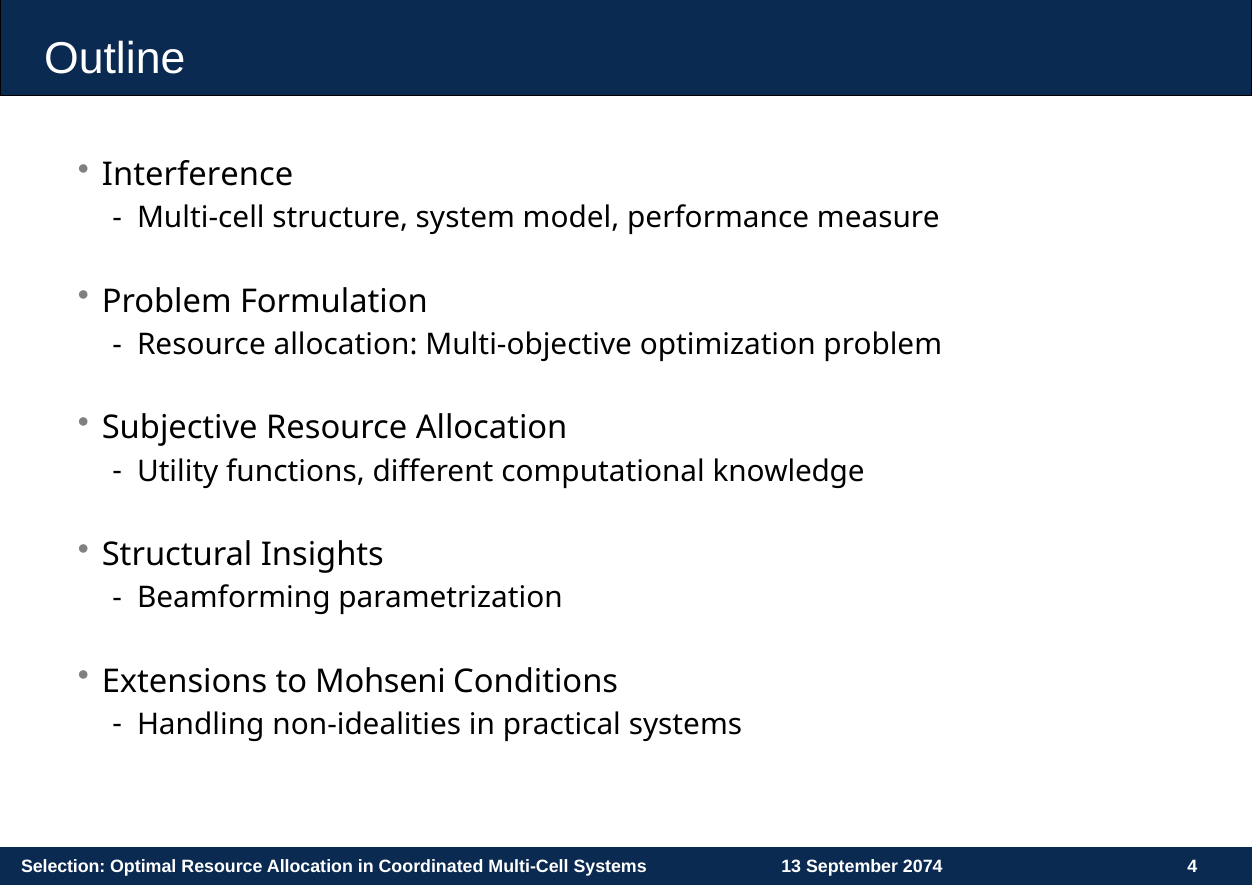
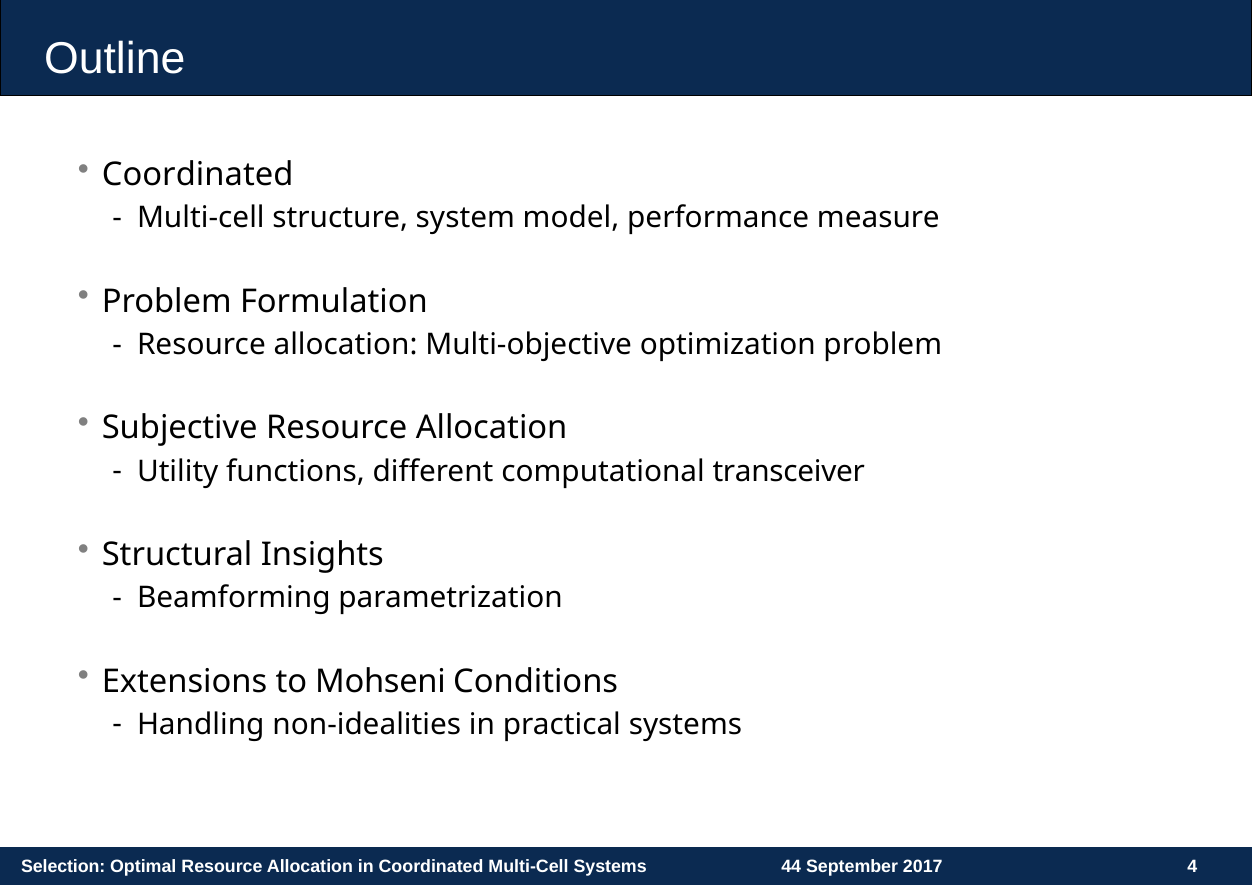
Interference: Interference -> Coordinated (198, 175)
knowledge: knowledge -> transceiver (789, 471)
13: 13 -> 44 (791, 867)
2074: 2074 -> 2017 (923, 867)
